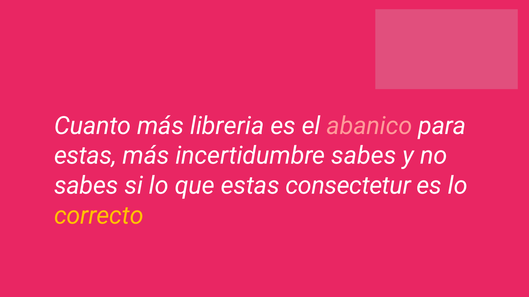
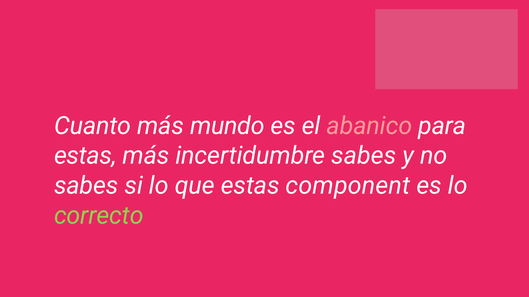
libreria: libreria -> mundo (227, 126)
consectetur: consectetur -> component (348, 186)
correcto colour: yellow -> light green (99, 216)
